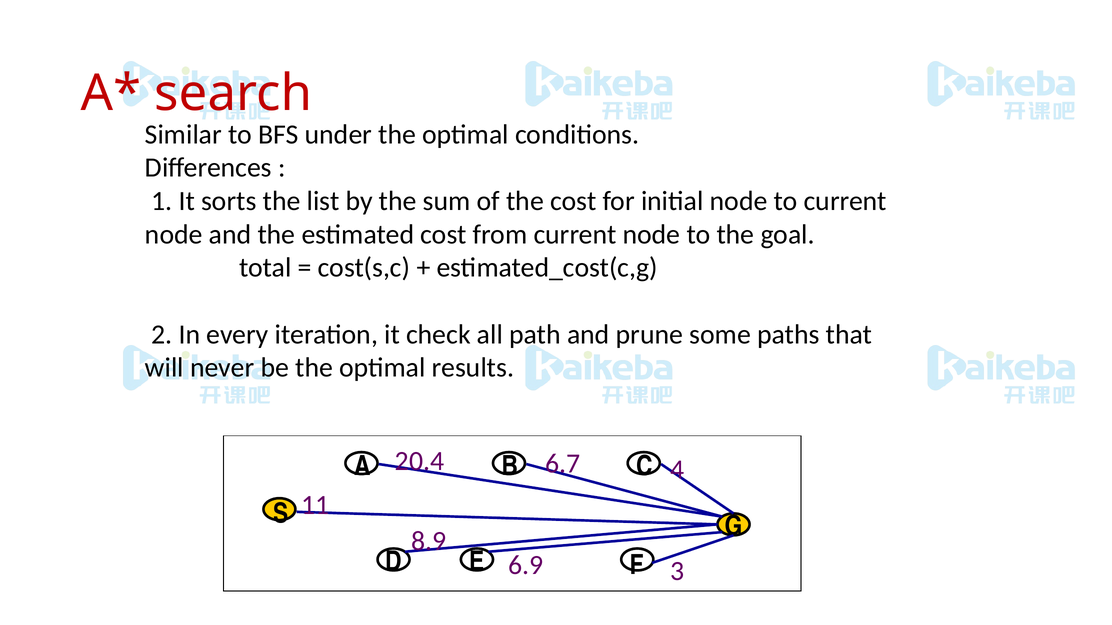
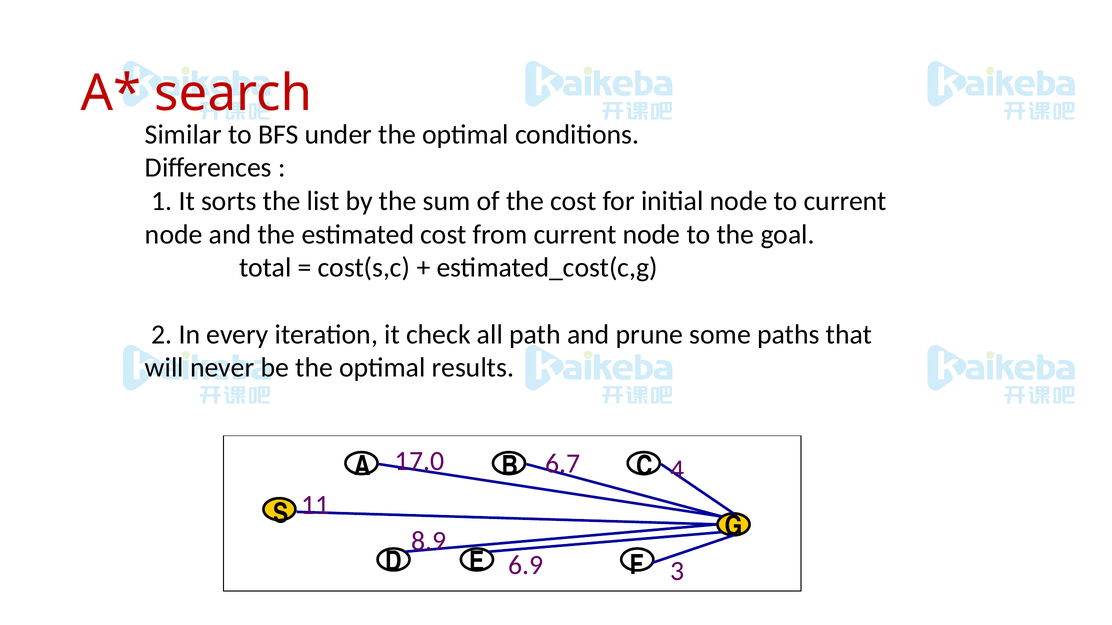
20.4: 20.4 -> 17.0 (420, 461)
